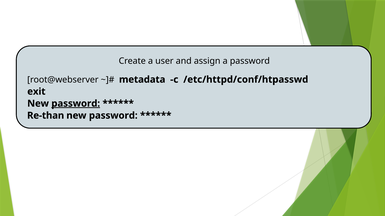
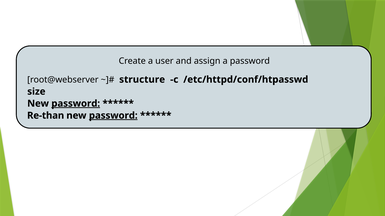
metadata: metadata -> structure (142, 80)
exit: exit -> size (36, 92)
password underline: none -> present (113, 116)
